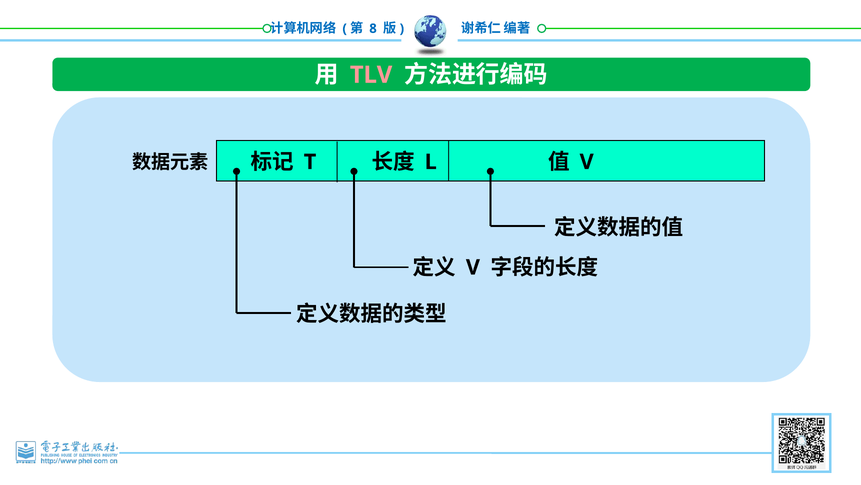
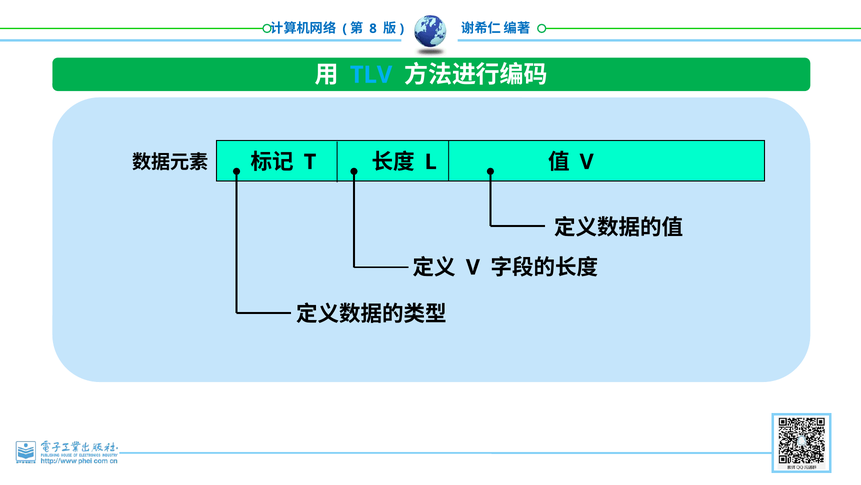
TLV colour: pink -> light blue (371, 75)
